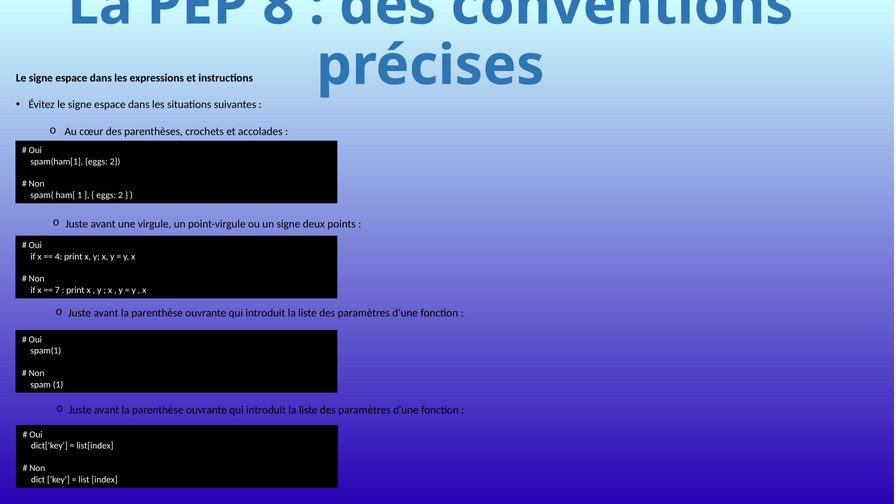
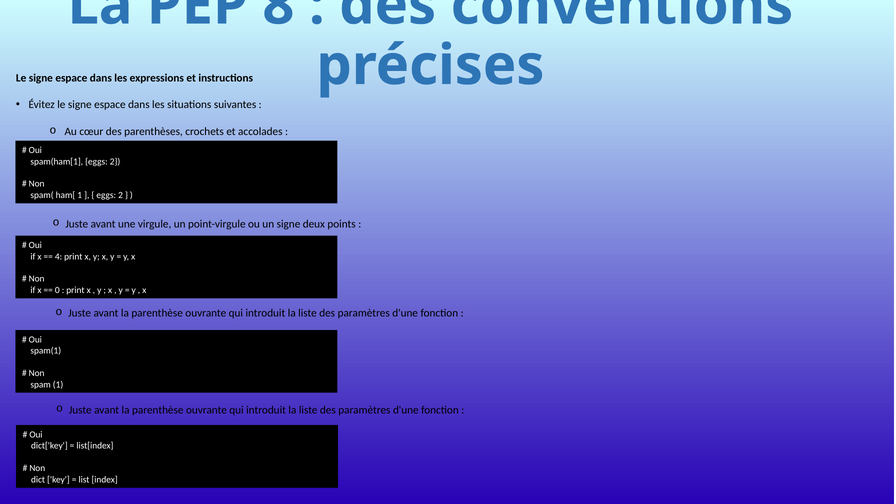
7: 7 -> 0 (57, 290)
